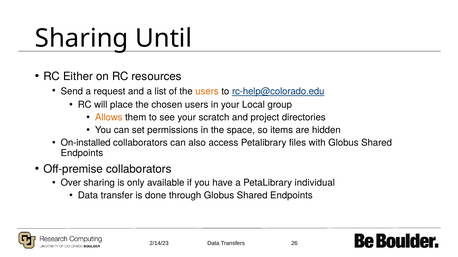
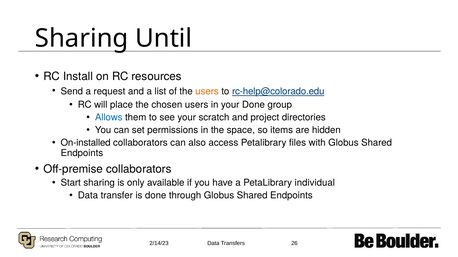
Either: Either -> Install (78, 76)
your Local: Local -> Done (253, 105)
Allows colour: orange -> blue (109, 118)
Over: Over -> Start (71, 183)
